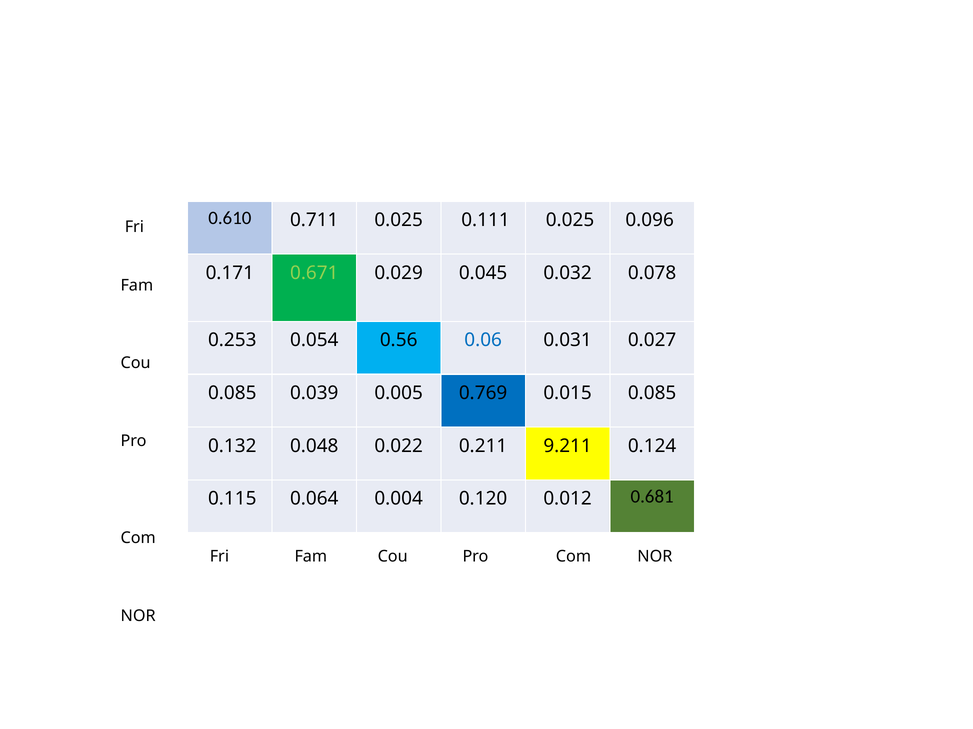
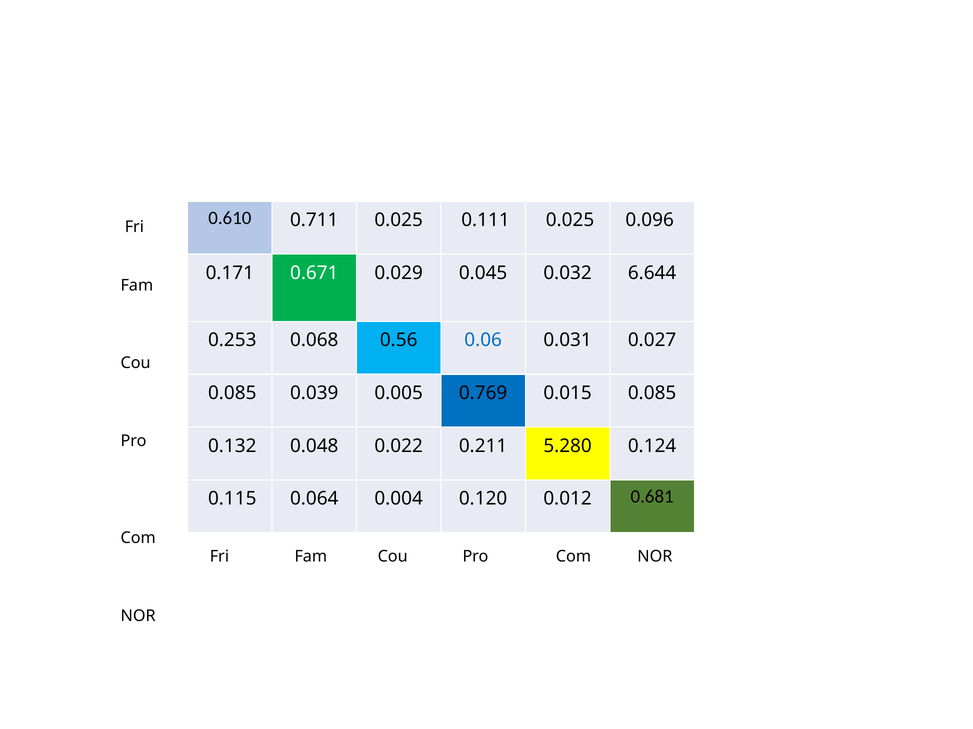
0.671 colour: light green -> white (314, 273)
0.078: 0.078 -> 6.644 (652, 273)
0.054: 0.054 -> 0.068 (314, 341)
9.211: 9.211 -> 5.280 (568, 446)
